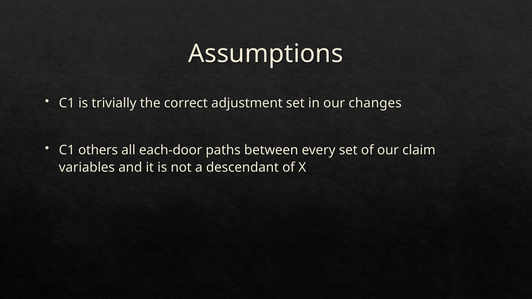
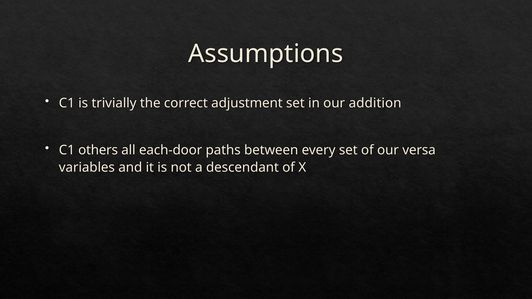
changes: changes -> addition (375, 103)
claim: claim -> versa (419, 150)
